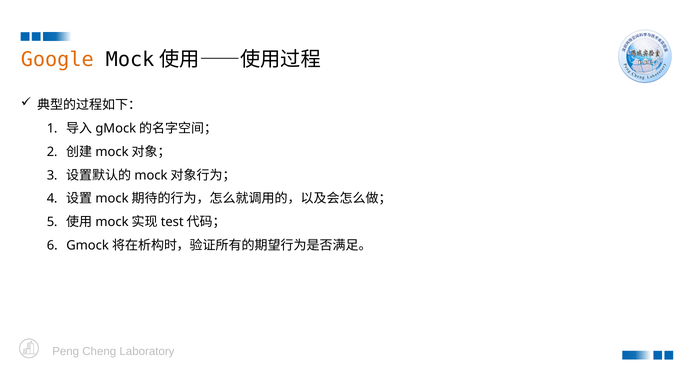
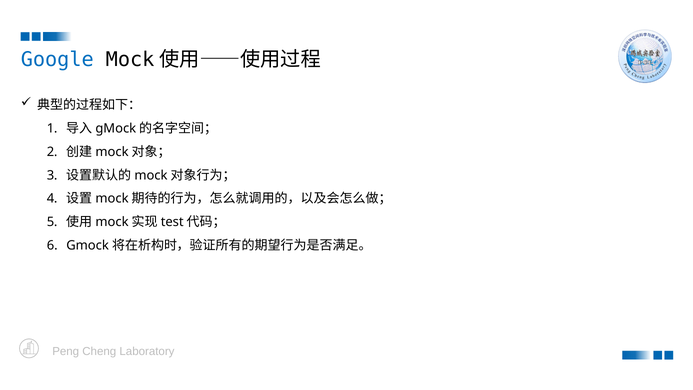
Google colour: orange -> blue (57, 59)
